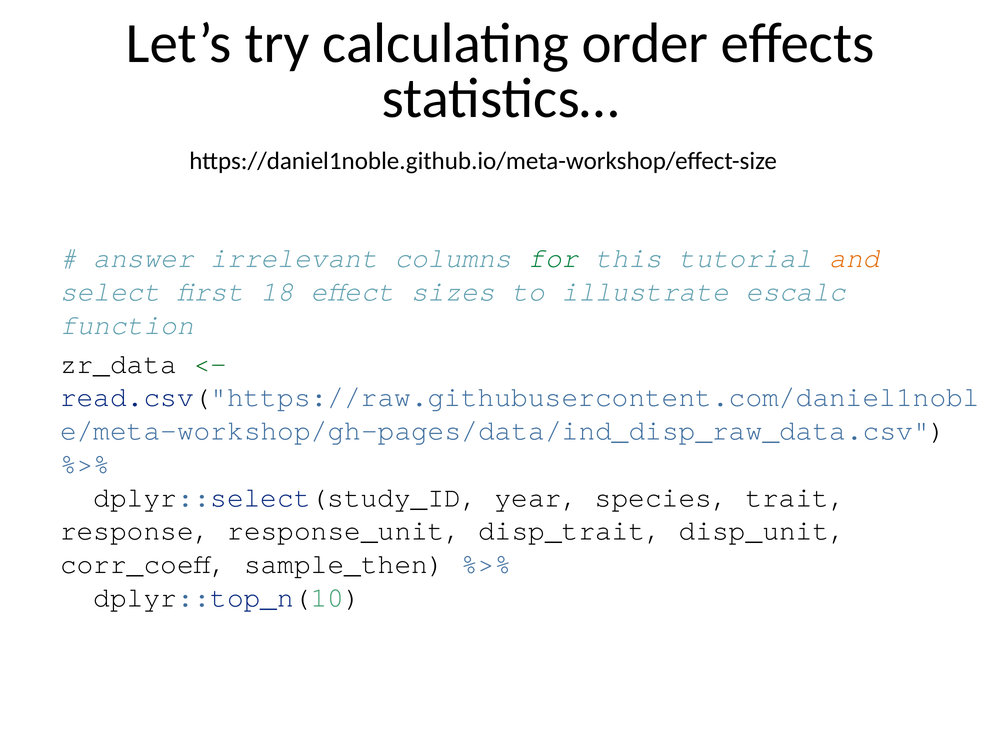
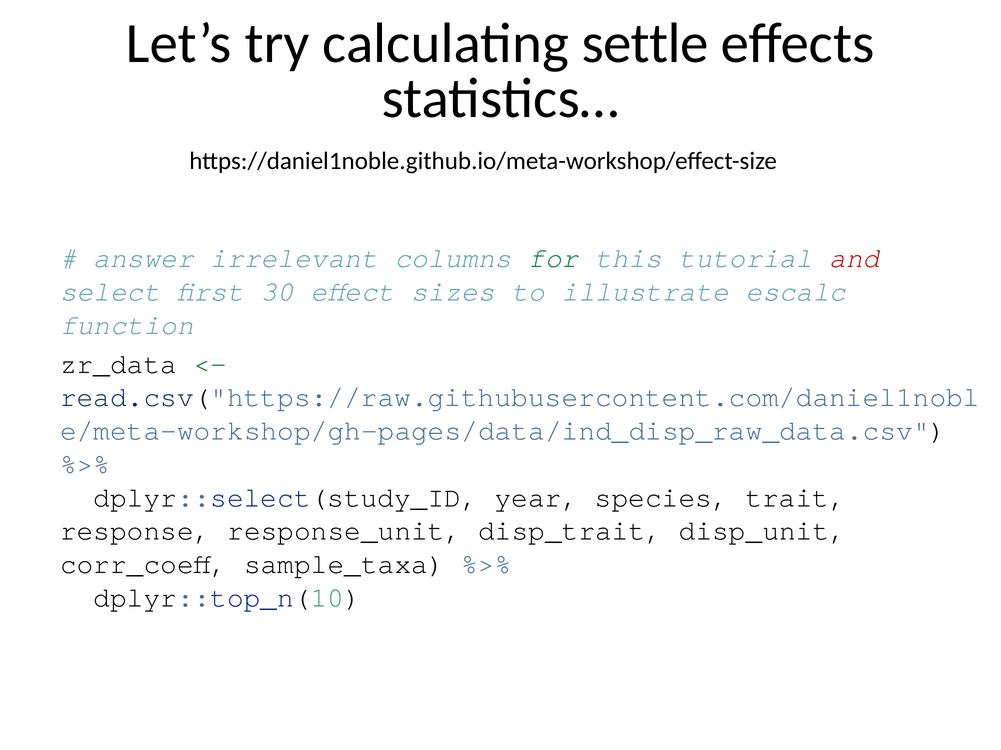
order: order -> settle (645, 44)
and colour: orange -> red (854, 258)
18: 18 -> 30 (277, 292)
sample_then: sample_then -> sample_taxa (344, 565)
